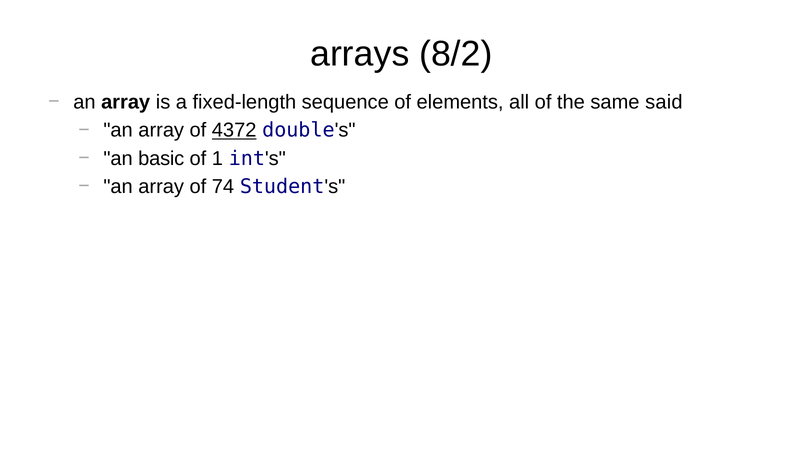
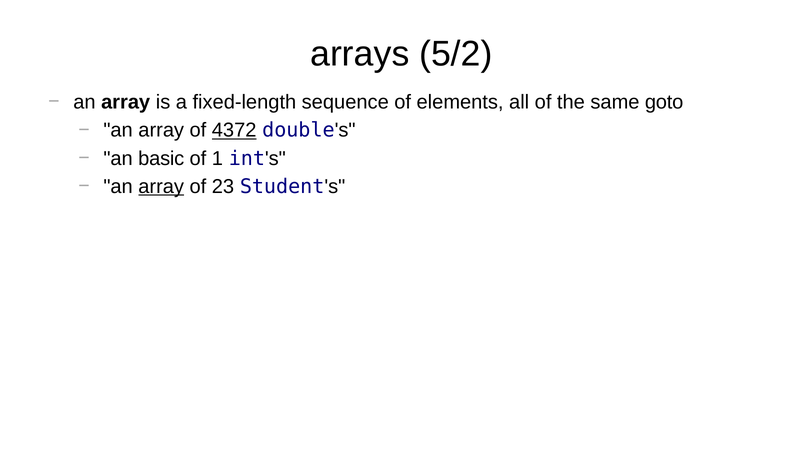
8/2: 8/2 -> 5/2 (456, 54)
said: said -> goto (664, 102)
array underline: none -> present (161, 186)
74: 74 -> 23 (223, 186)
